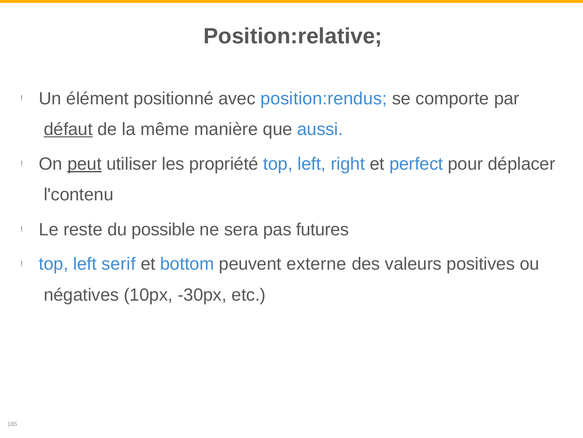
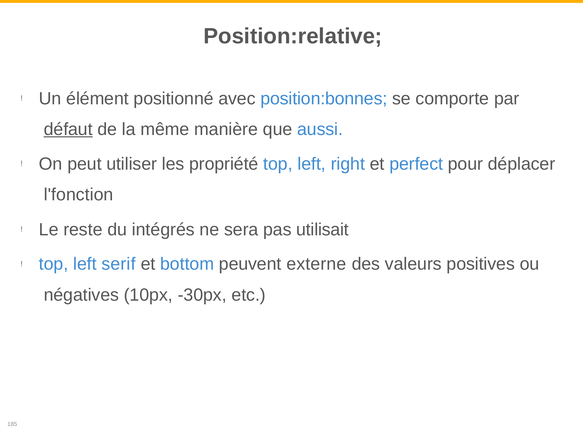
position:rendus: position:rendus -> position:bonnes (324, 98)
peut underline: present -> none (84, 164)
l'contenu: l'contenu -> l'fonction (79, 195)
possible: possible -> intégrés (163, 229)
futures: futures -> utilisait (323, 229)
